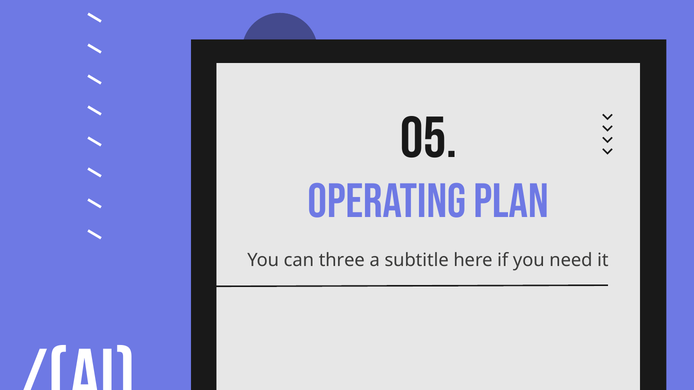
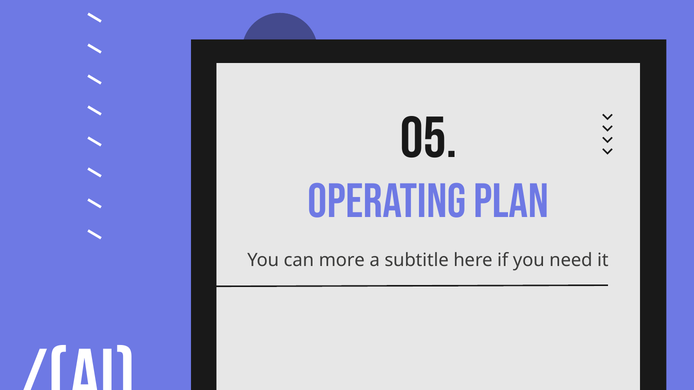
three: three -> more (342, 260)
